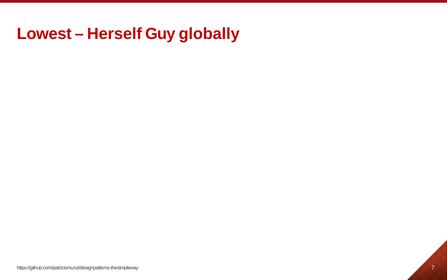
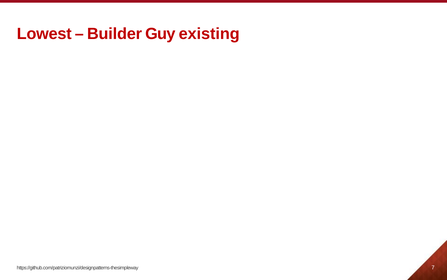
Herself: Herself -> Builder (115, 34)
globally: globally -> existing (209, 34)
